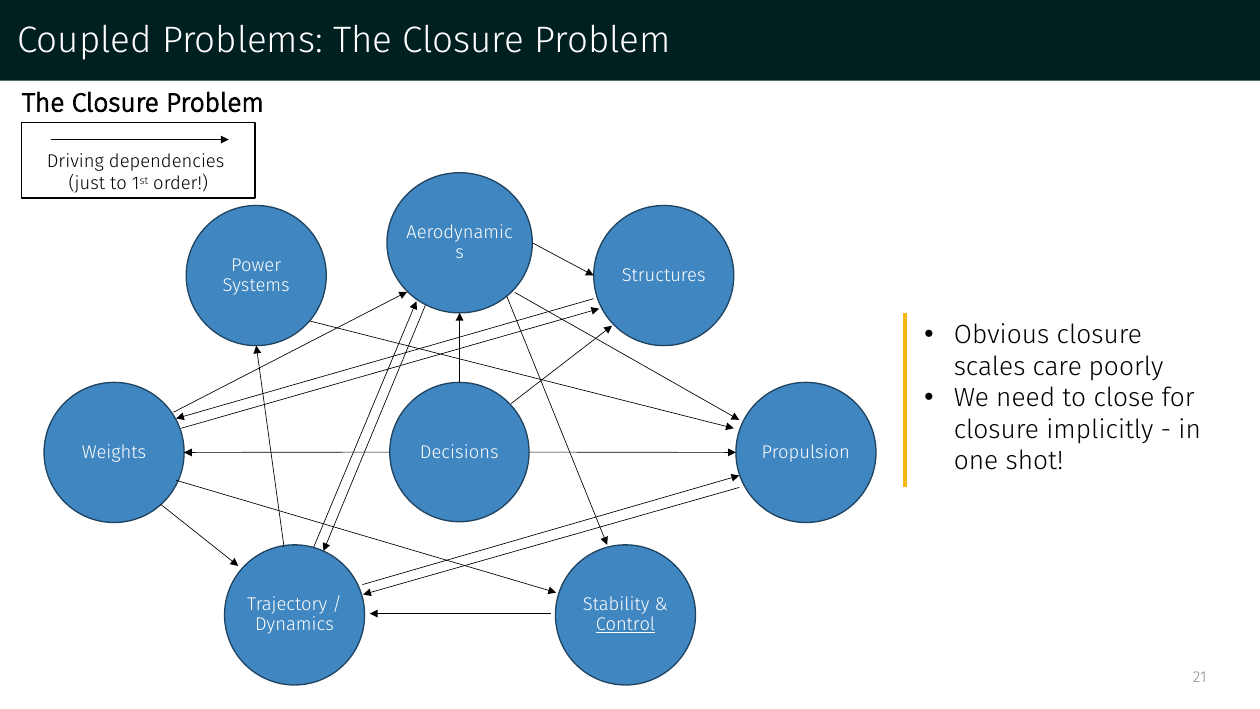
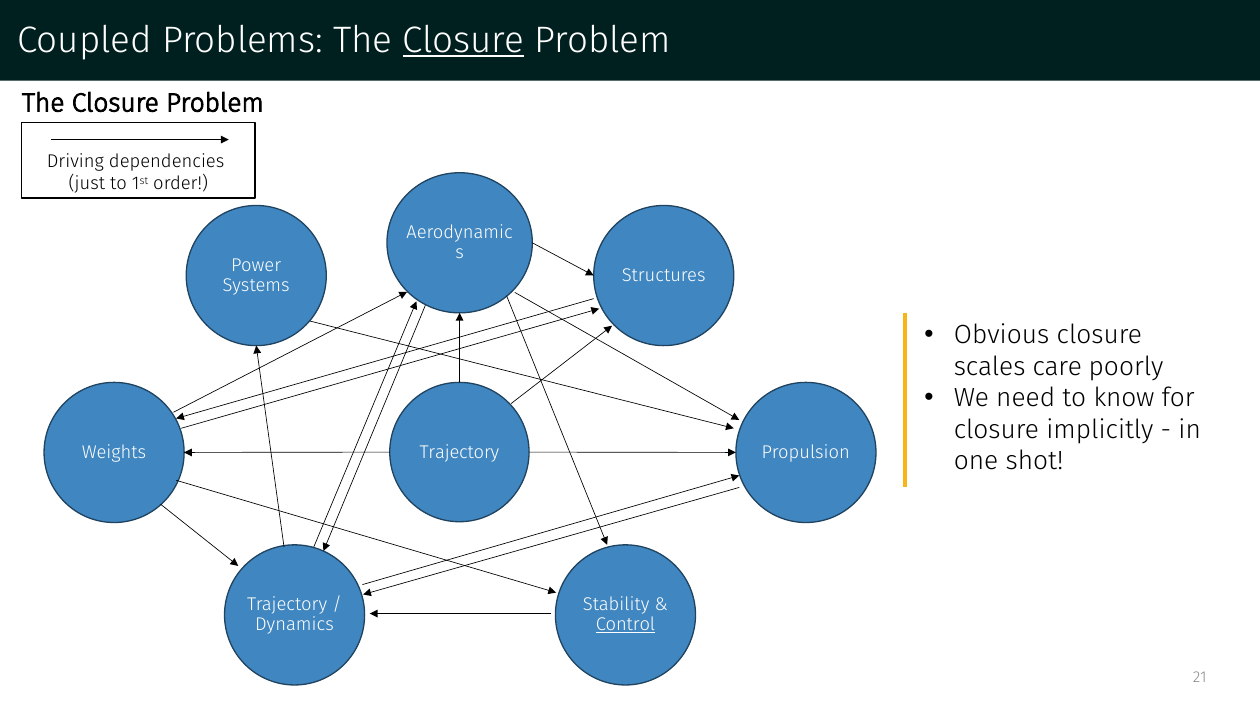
Closure underline: none -> present (464, 40)
close: close -> know (1124, 398)
Decisions: Decisions -> Trajectory (459, 452)
